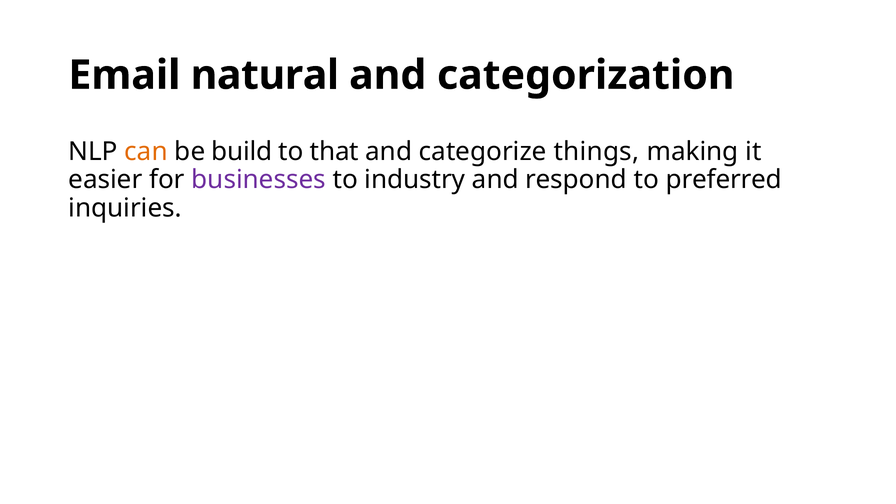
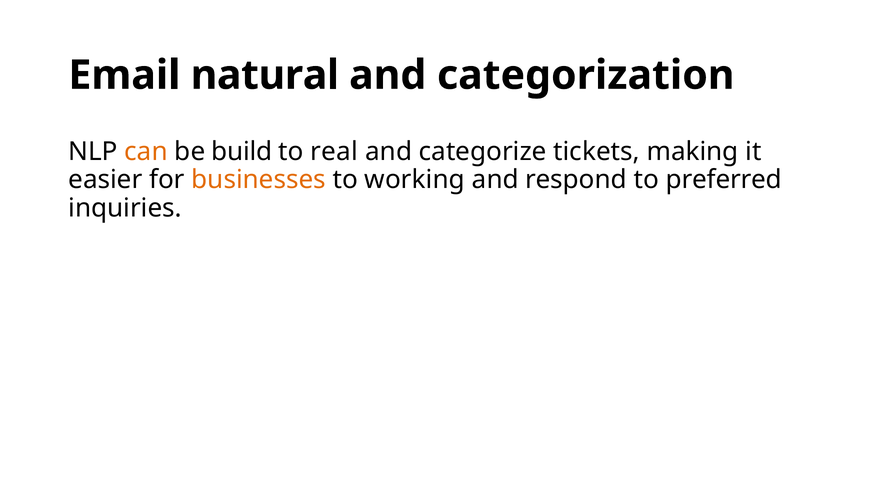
that: that -> real (334, 151)
things: things -> tickets (597, 151)
businesses colour: purple -> orange (259, 180)
industry: industry -> working (415, 180)
